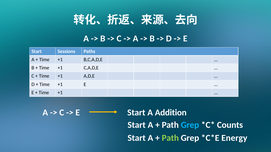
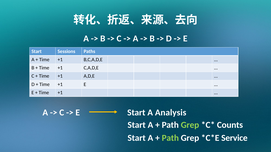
Addition: Addition -> Analysis (171, 113)
Grep colour: light blue -> light green (190, 125)
Energy: Energy -> Service (234, 138)
